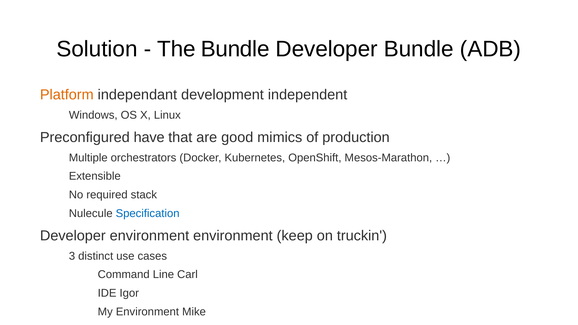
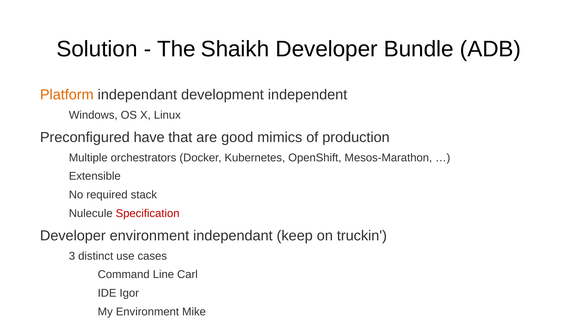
The Bundle: Bundle -> Shaikh (235, 49)
Specification colour: blue -> red (148, 214)
environment environment: environment -> independant (233, 236)
